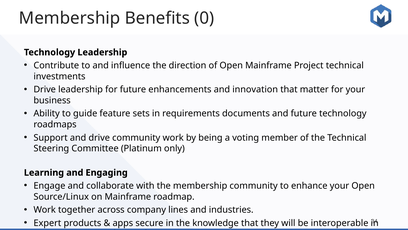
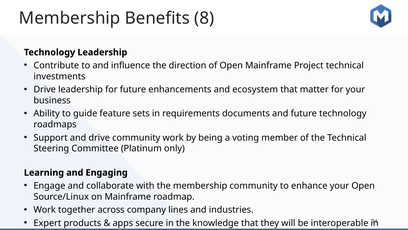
0: 0 -> 8 (204, 18)
innovation: innovation -> ecosystem (255, 89)
